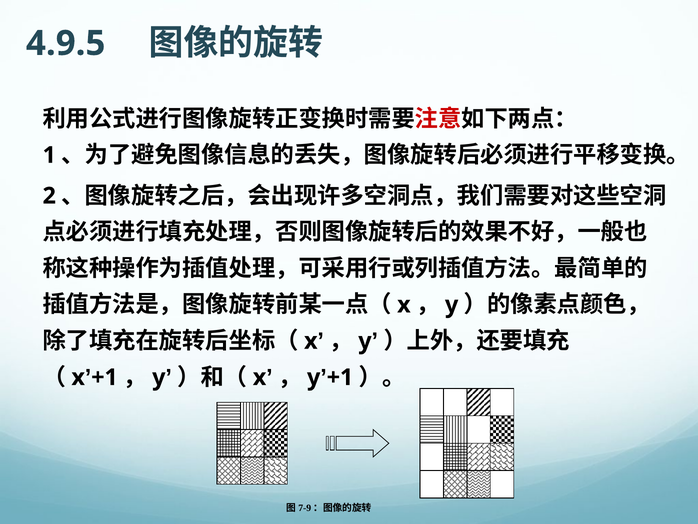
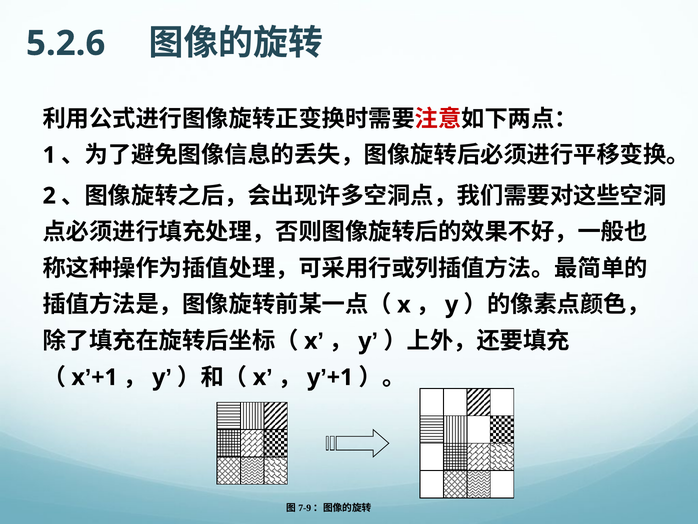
4.9.5: 4.9.5 -> 5.2.6 (66, 43)
